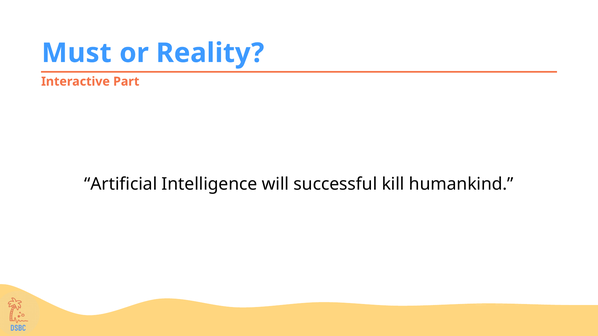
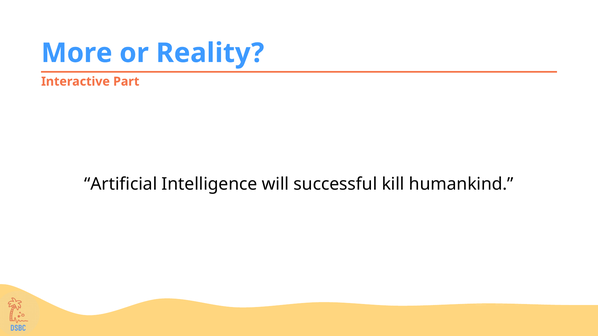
Must: Must -> More (77, 53)
